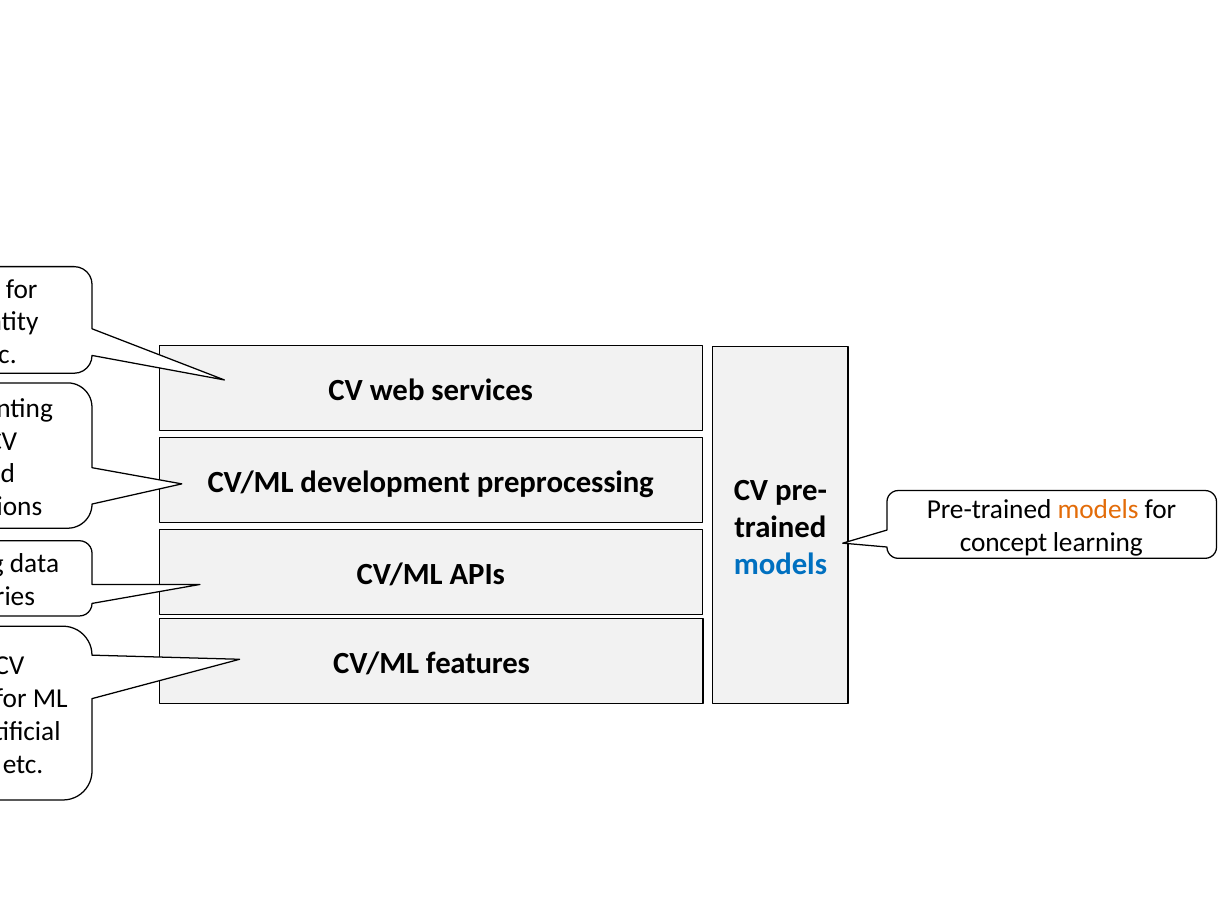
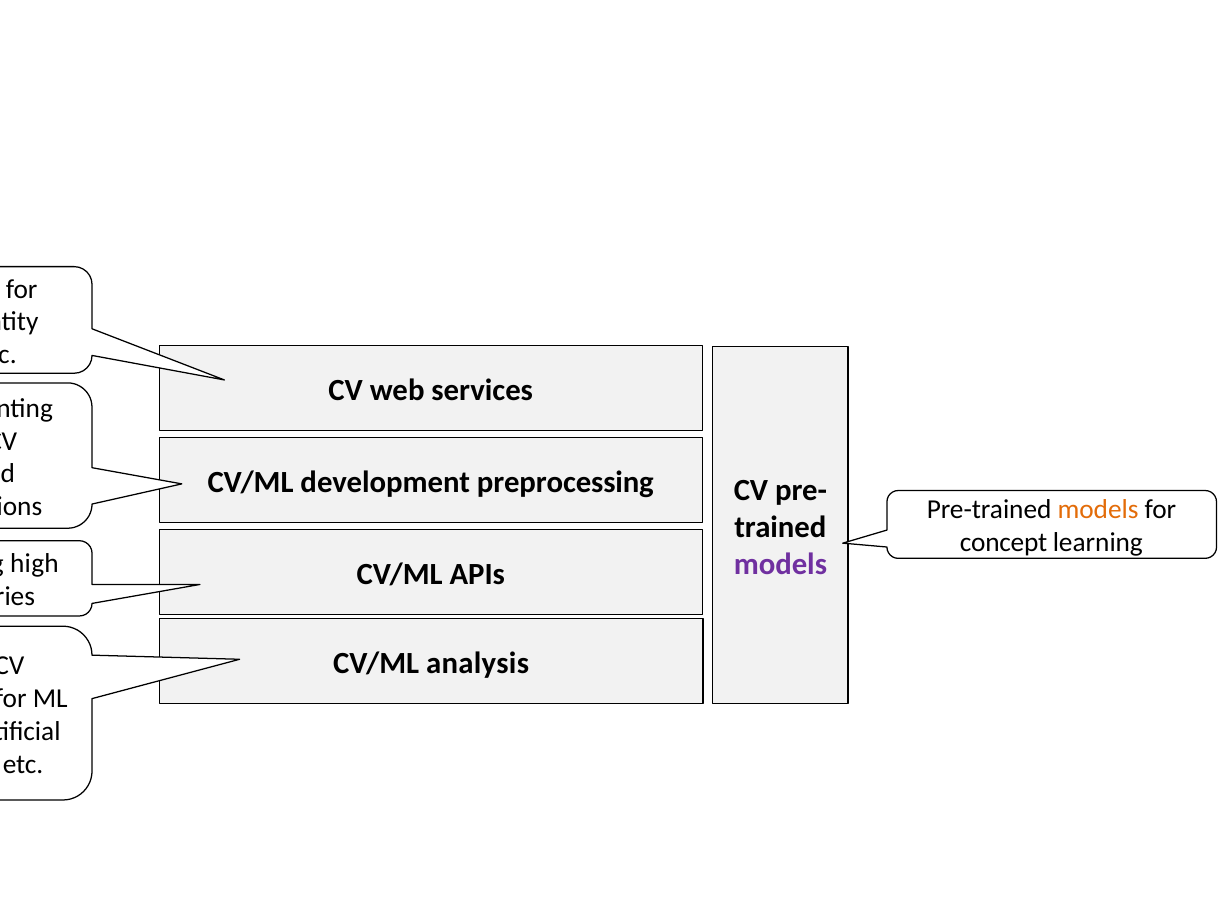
models colour: blue -> purple (780, 564)
data: data -> high (34, 564)
features: features -> analysis (478, 663)
